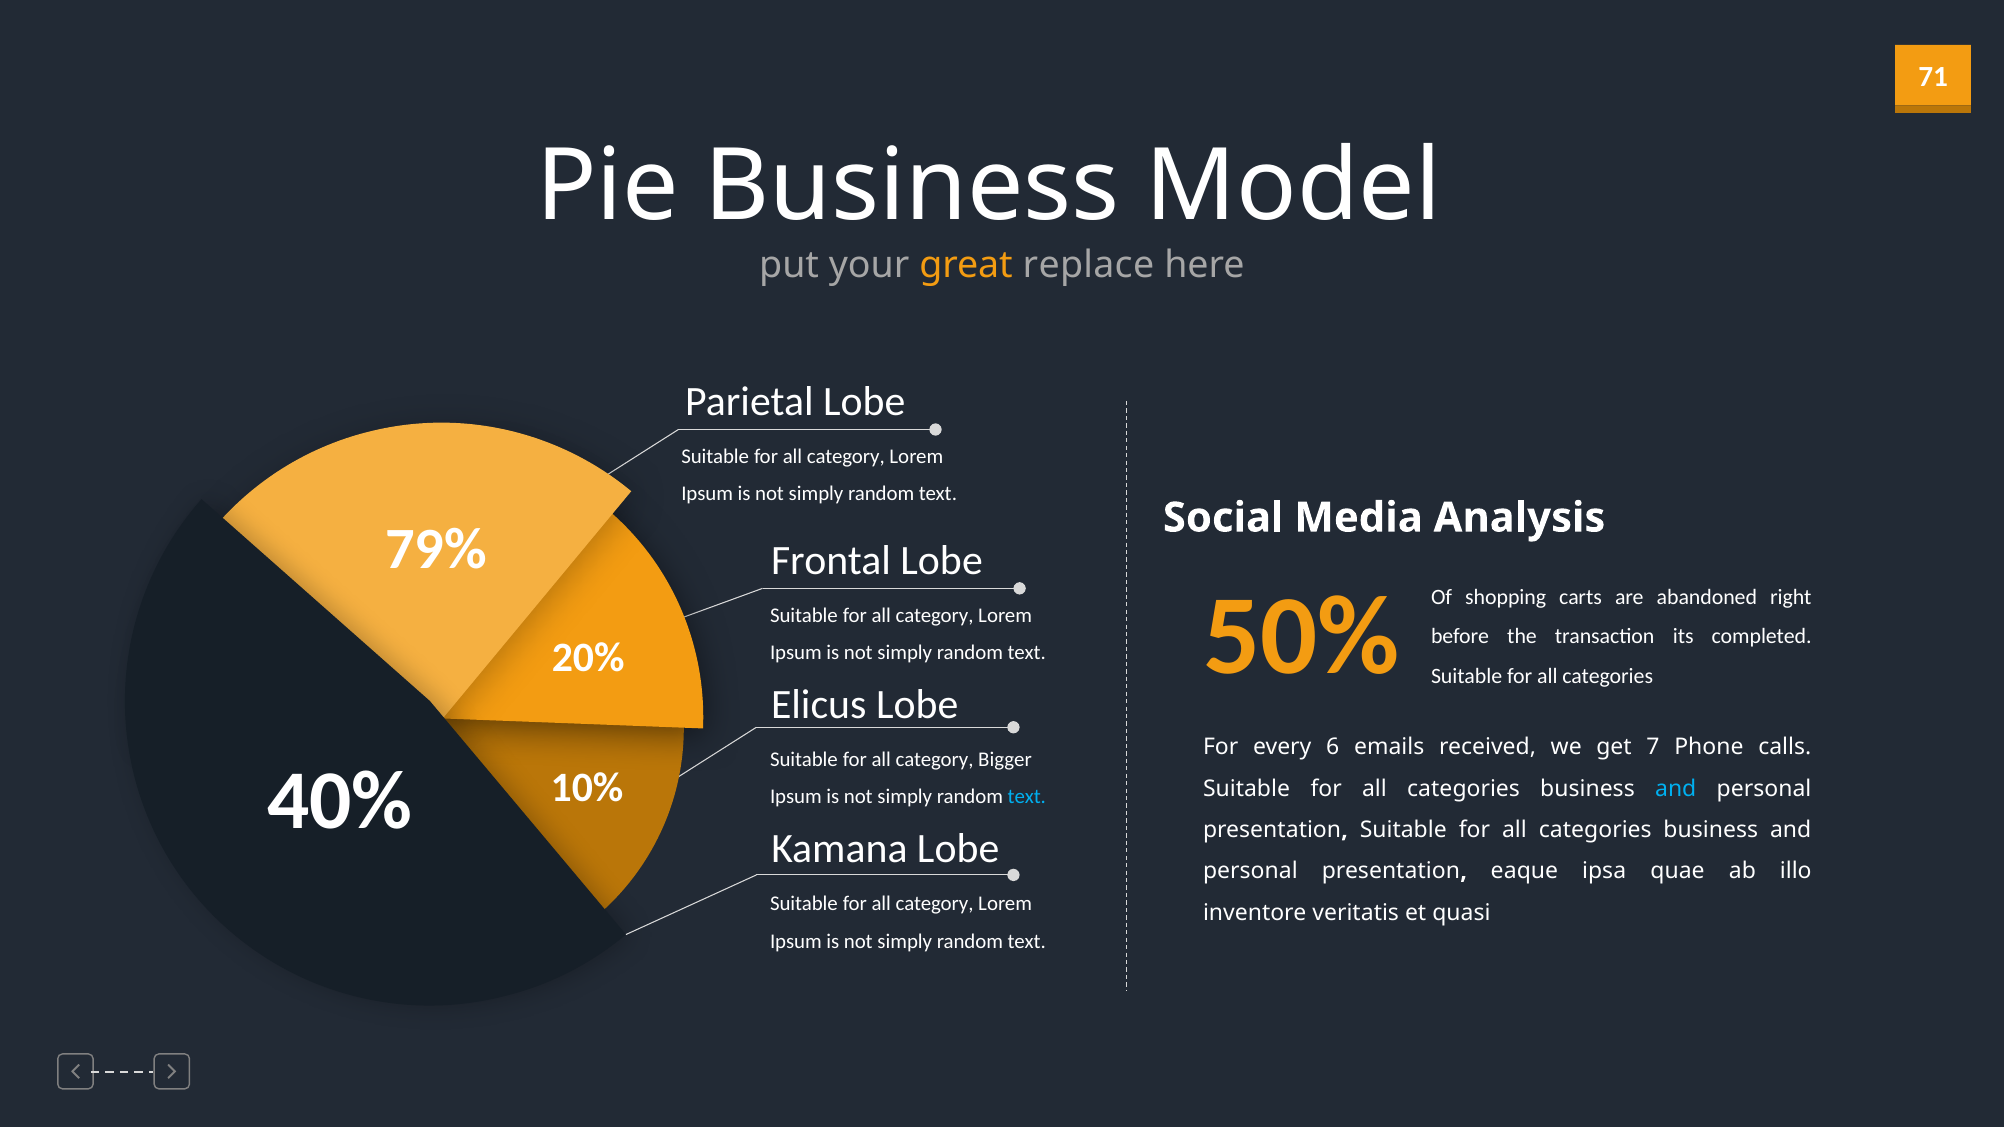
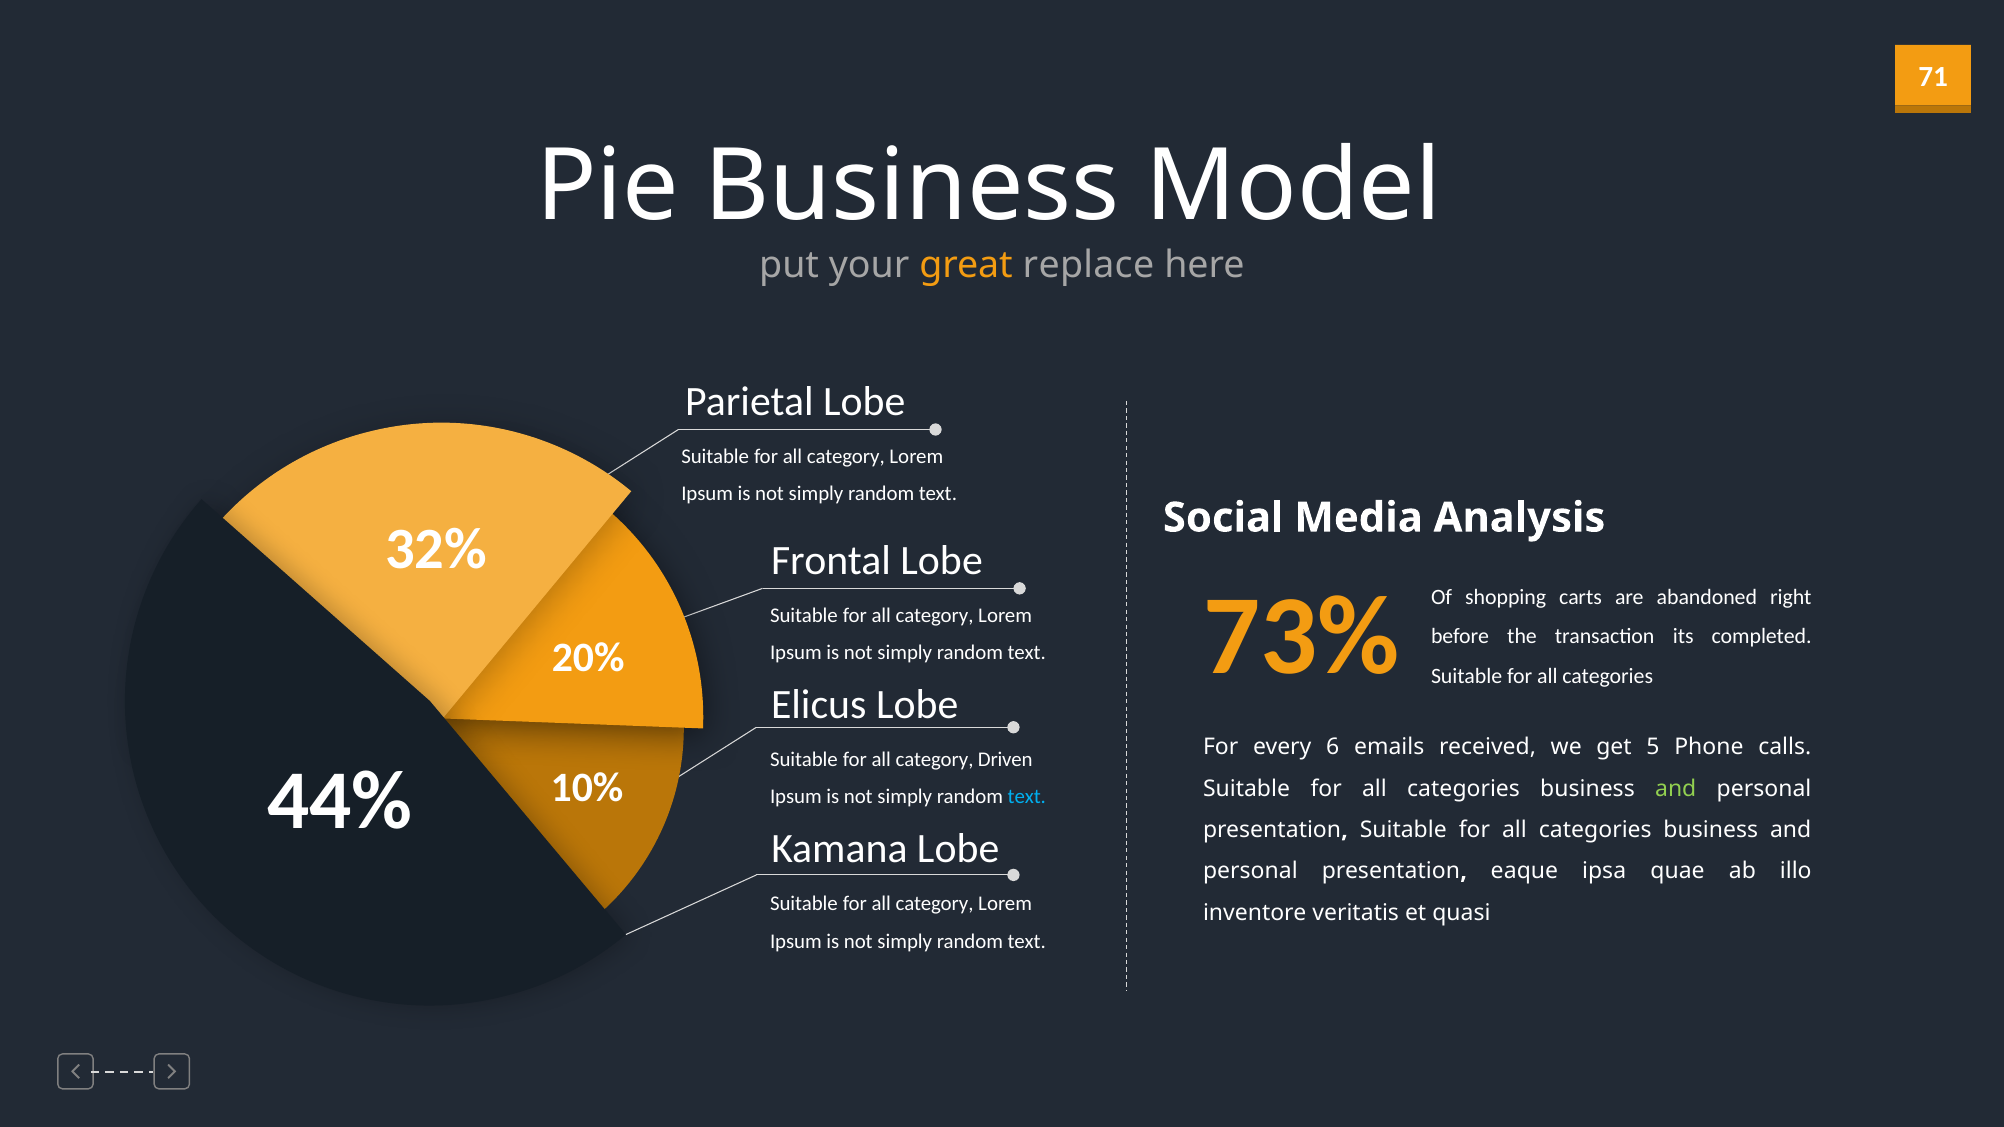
79%: 79% -> 32% (436, 549)
50%: 50% -> 73% (1302, 637)
7: 7 -> 5 (1653, 747)
Bigger: Bigger -> Driven (1005, 759)
40%: 40% -> 44% (340, 801)
and colour: light blue -> light green (1676, 789)
